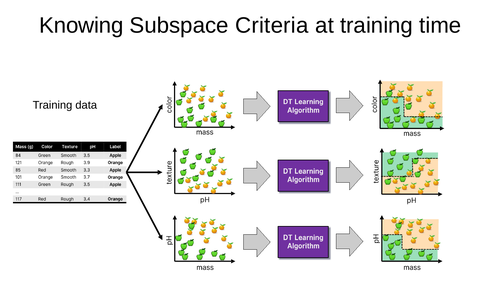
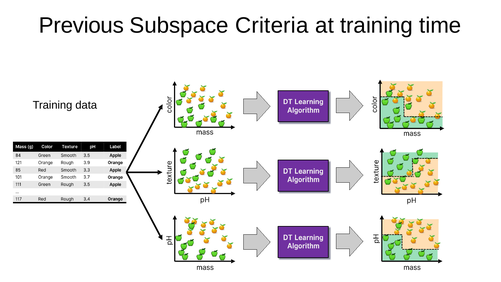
Knowing: Knowing -> Previous (81, 25)
